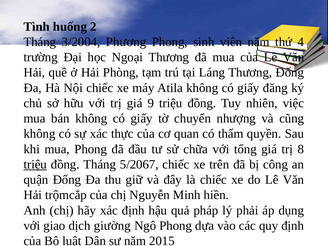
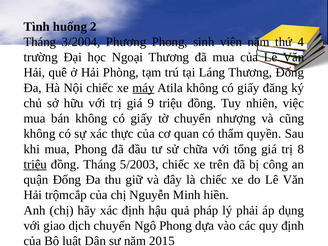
máy underline: none -> present (143, 88)
5/2067: 5/2067 -> 5/2003 (139, 164)
dịch giường: giường -> chuyển (112, 226)
